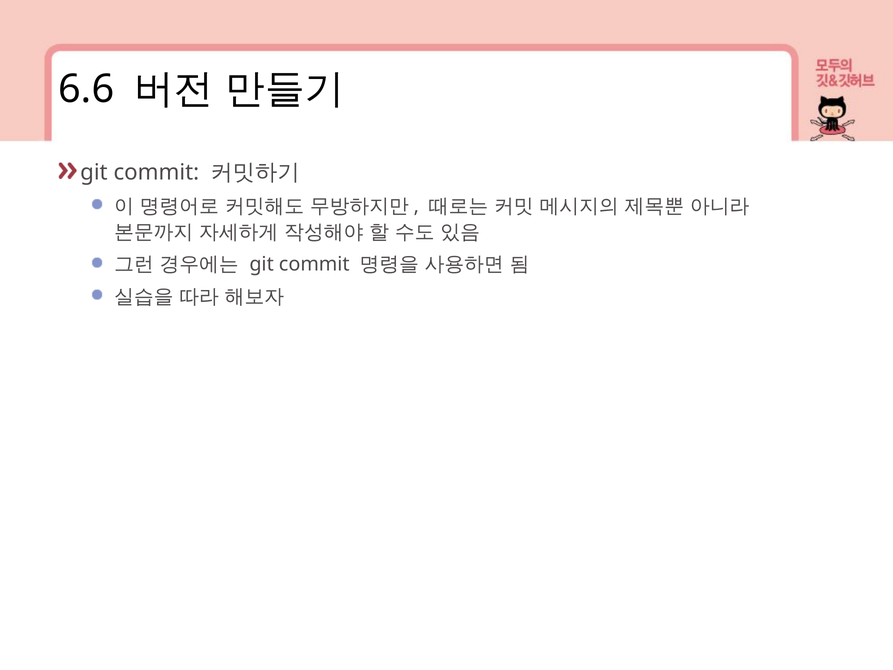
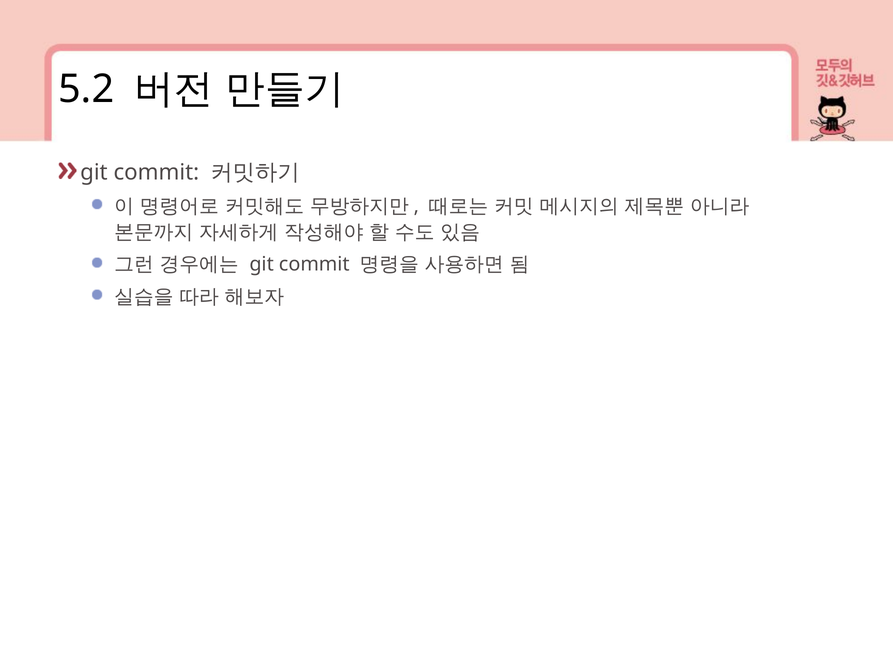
6.6: 6.6 -> 5.2 (86, 89)
